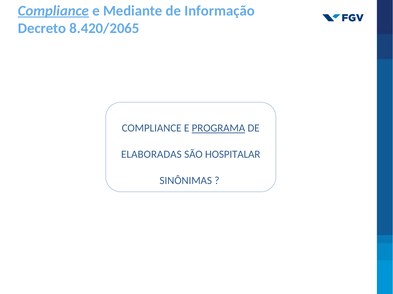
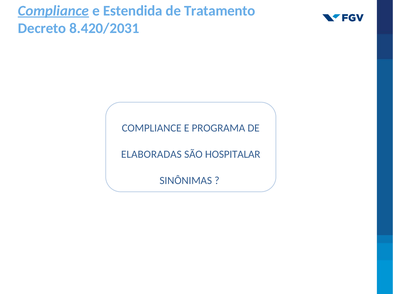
Mediante: Mediante -> Estendida (133, 11)
Informação: Informação -> Tratamento (220, 11)
8.420/2065: 8.420/2065 -> 8.420/2031 (104, 28)
PROGRAMA underline: present -> none (218, 128)
